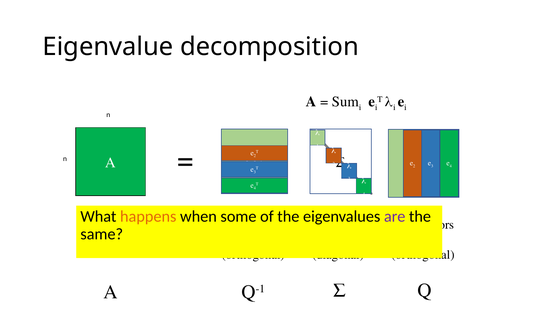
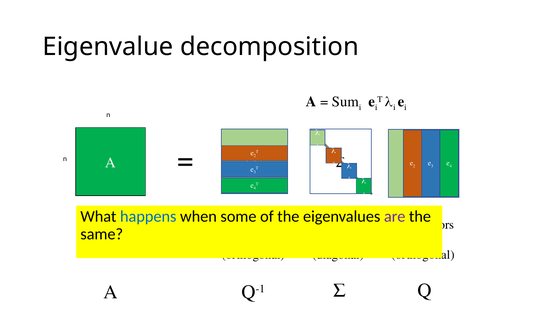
happens colour: orange -> blue (148, 216)
